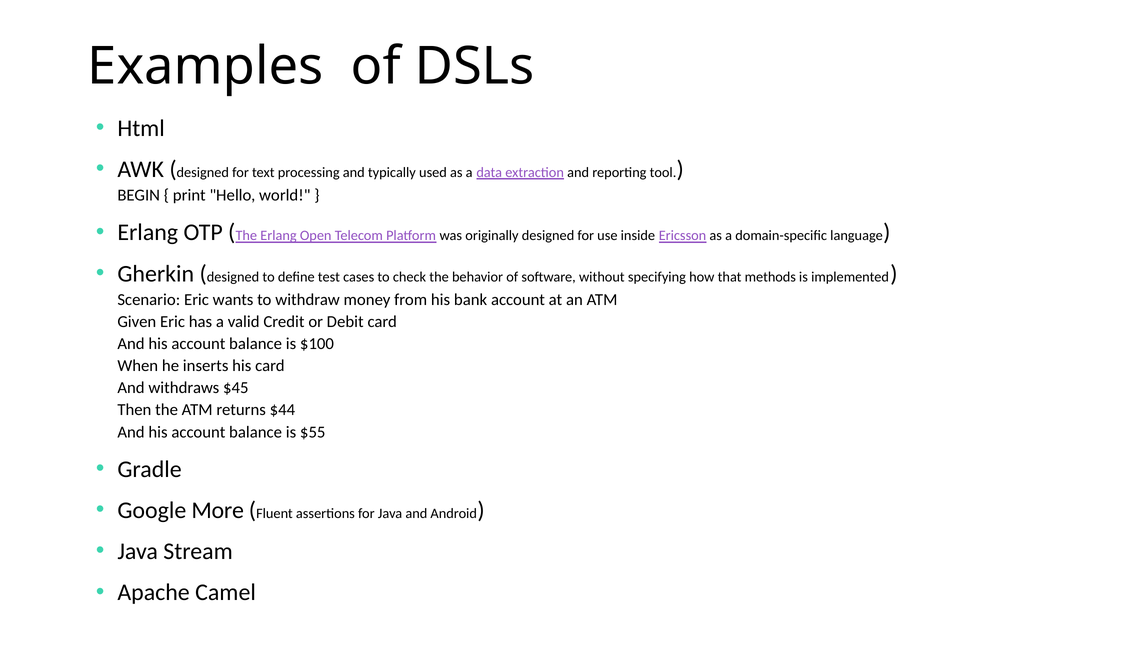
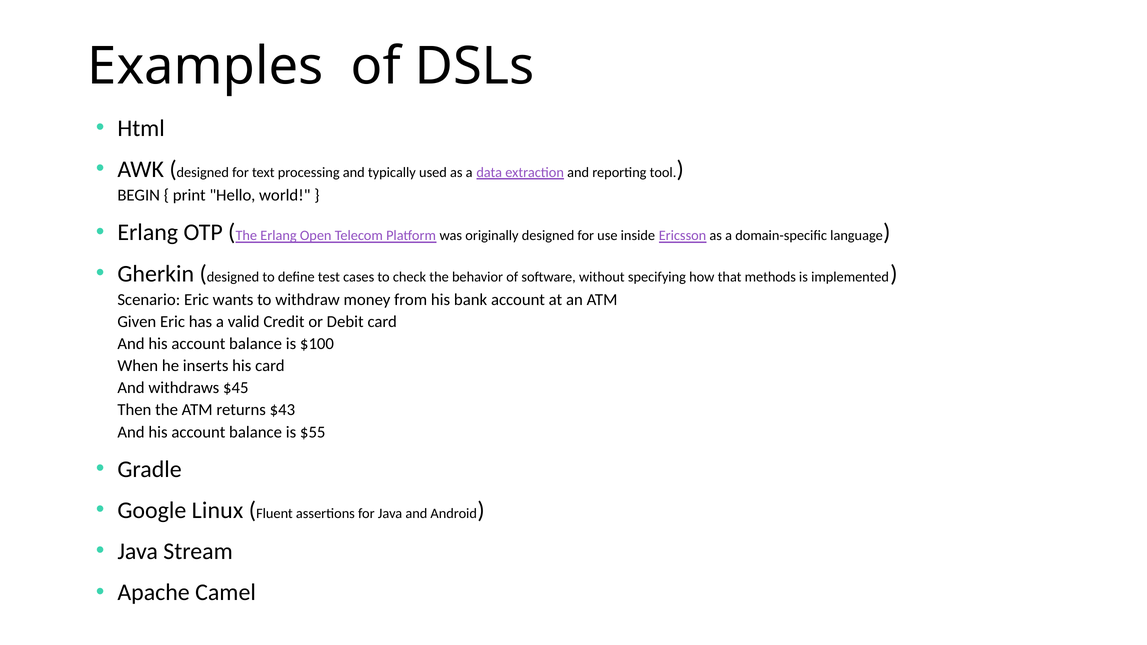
$44: $44 -> $43 (282, 410)
More: More -> Linux (218, 510)
